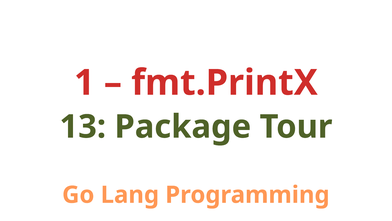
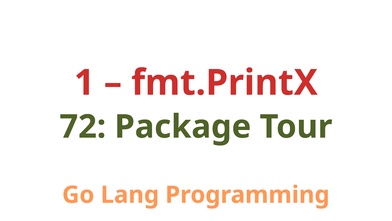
13: 13 -> 72 (83, 127)
